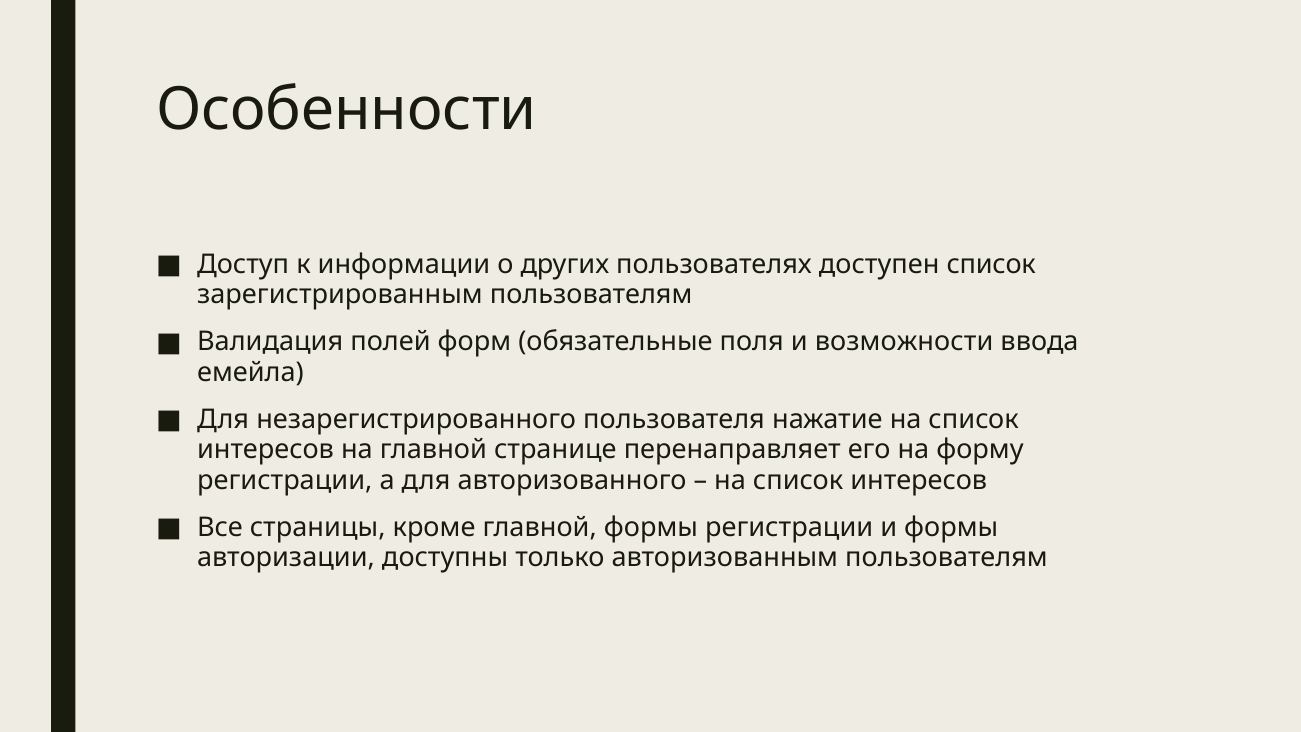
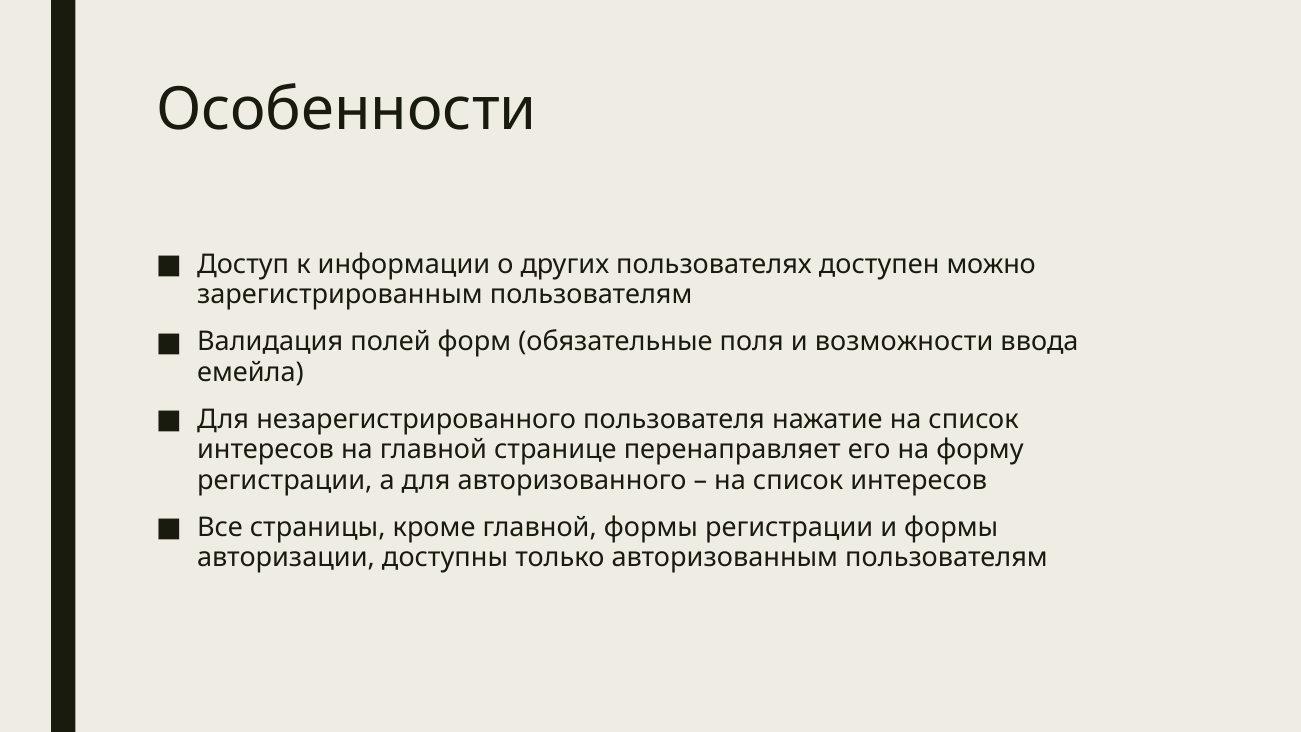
доступен список: список -> можно (991, 264)
